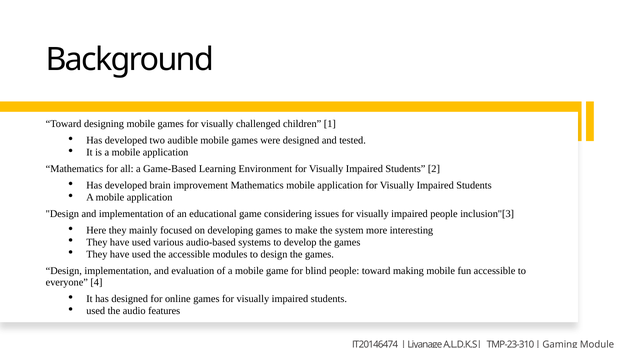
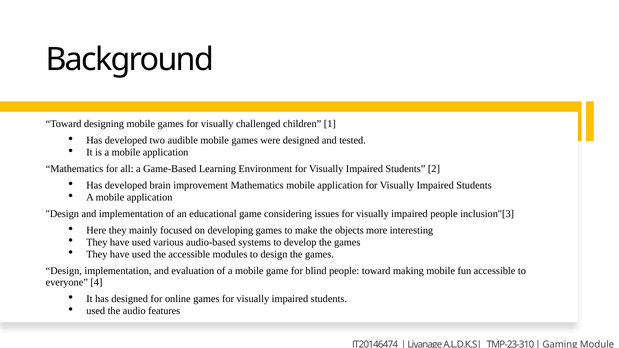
system: system -> objects (349, 230)
